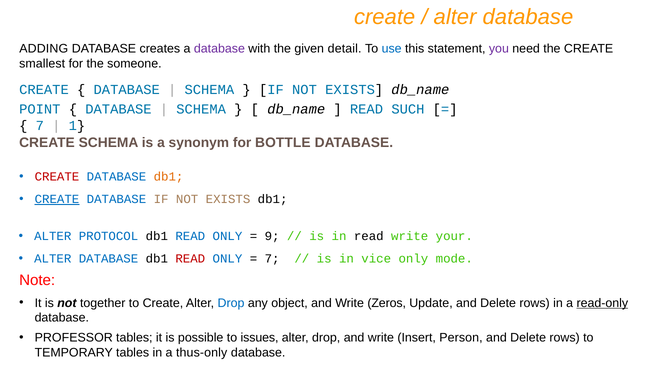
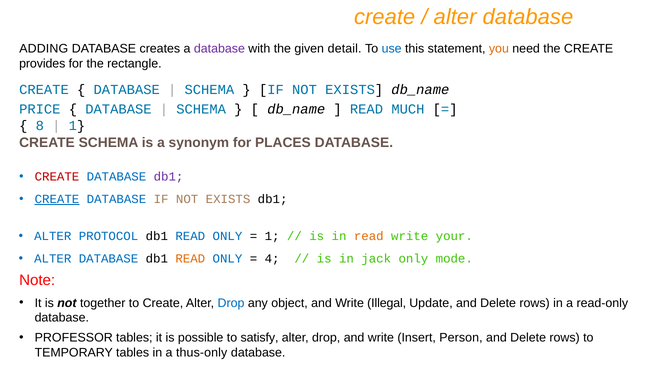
you colour: purple -> orange (499, 49)
smallest: smallest -> provides (42, 64)
someone: someone -> rectangle (134, 64)
POINT: POINT -> PRICE (40, 109)
SUCH: SUCH -> MUCH (408, 109)
7: 7 -> 8 (40, 126)
BOTTLE: BOTTLE -> PLACES (283, 142)
db1 colour: orange -> purple (169, 177)
9: 9 -> 1 (272, 236)
read colour: black -> orange (369, 236)
READ colour: red -> orange (190, 258)
7: 7 -> 4 (272, 258)
vice: vice -> jack (376, 258)
Zeros: Zeros -> Illegal (387, 303)
read-only underline: present -> none (602, 303)
issues: issues -> satisfy (260, 338)
